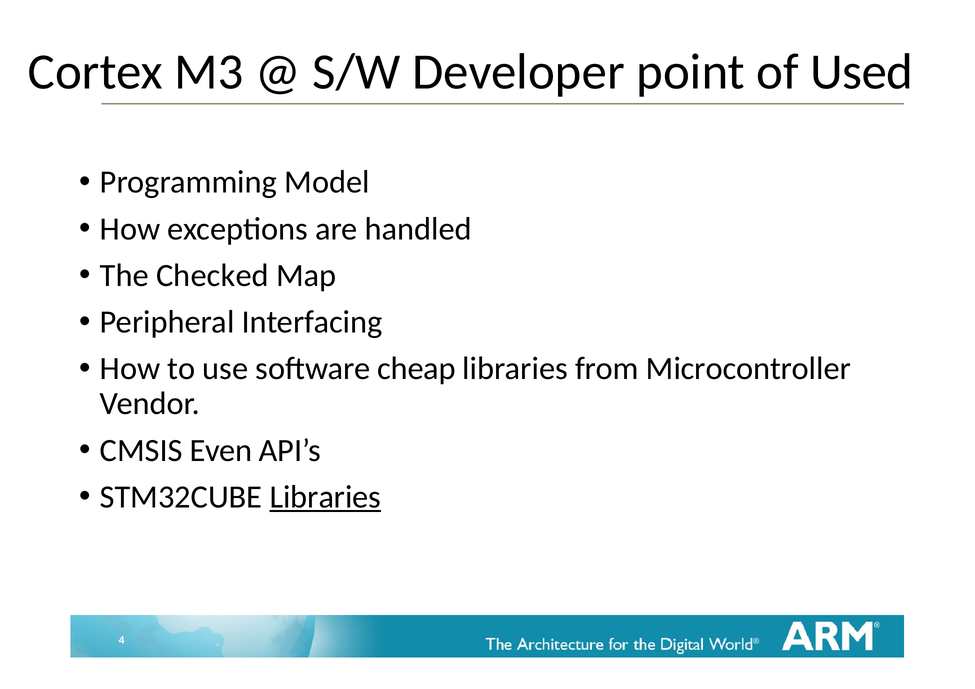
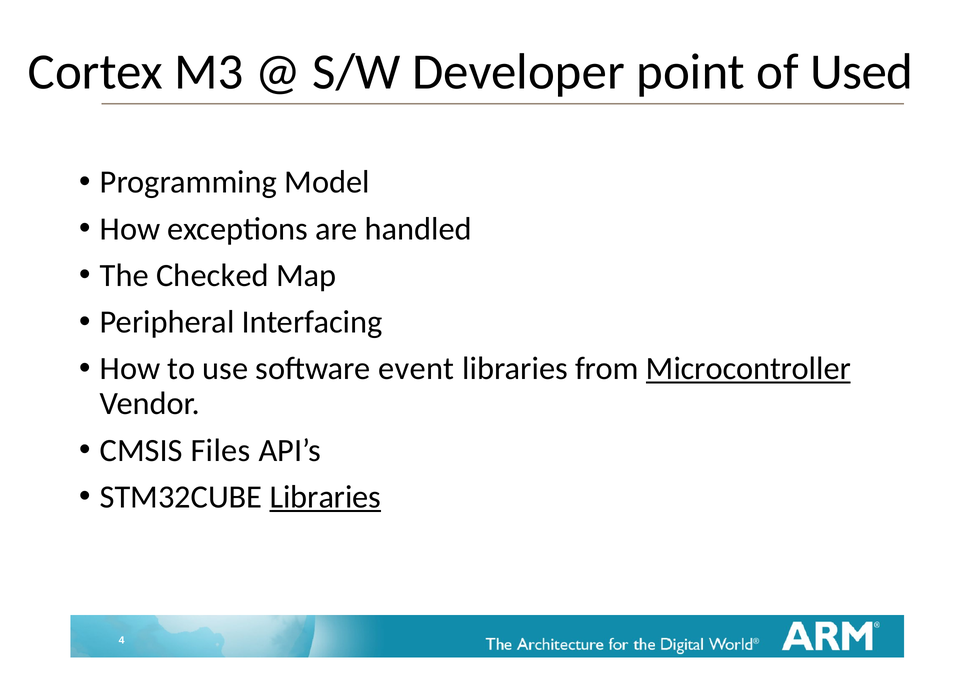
cheap: cheap -> event (416, 369)
Microcontroller underline: none -> present (748, 369)
Even: Even -> Files (221, 450)
